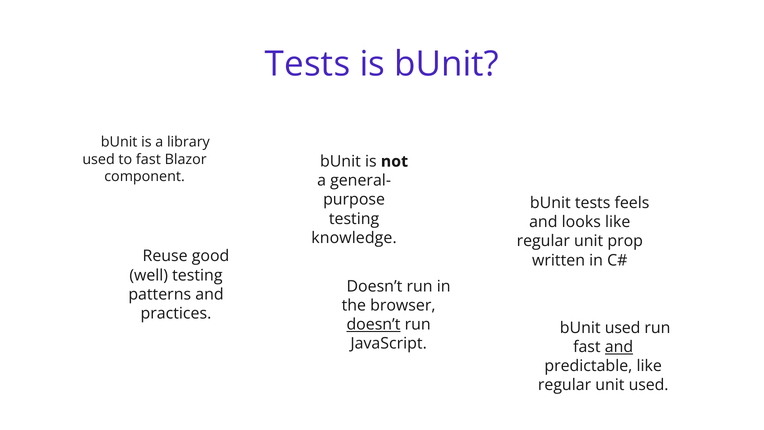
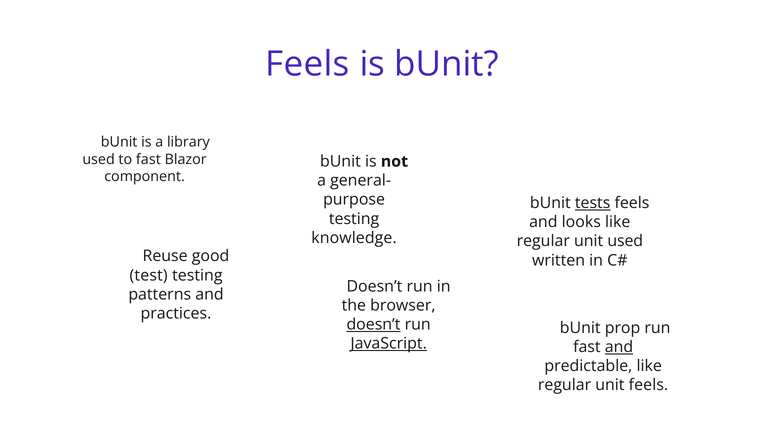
Tests: Tests -> Feels (307, 64)
tests underline: none -> present (593, 203)
unit prop: prop -> used (625, 241)
well: well -> test (149, 275)
bUnit used: used -> prop (623, 328)
JavaScript underline: none -> present (389, 344)
unit used: used -> feels (648, 385)
